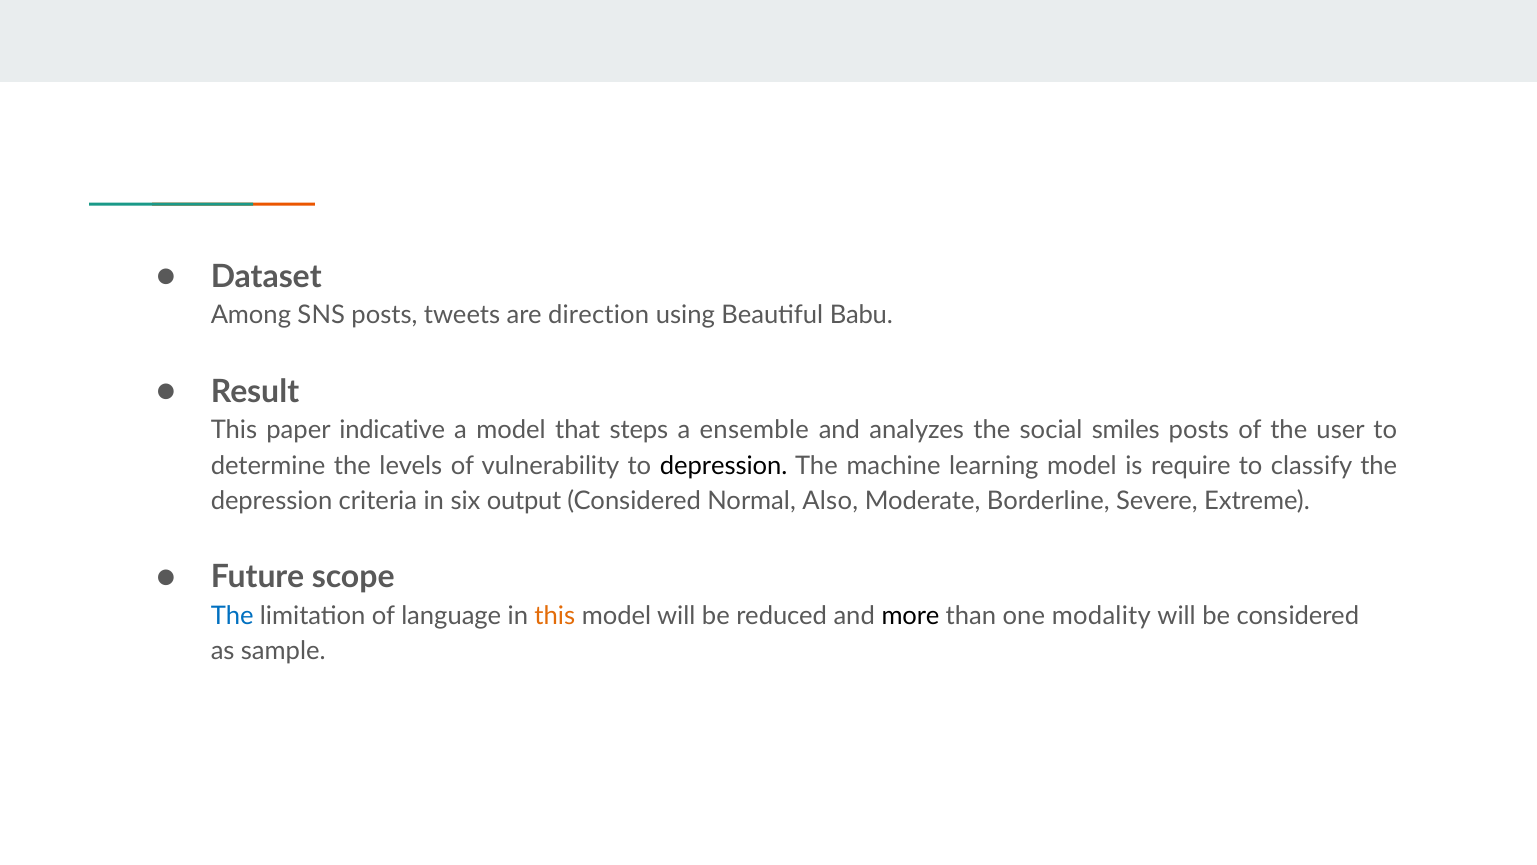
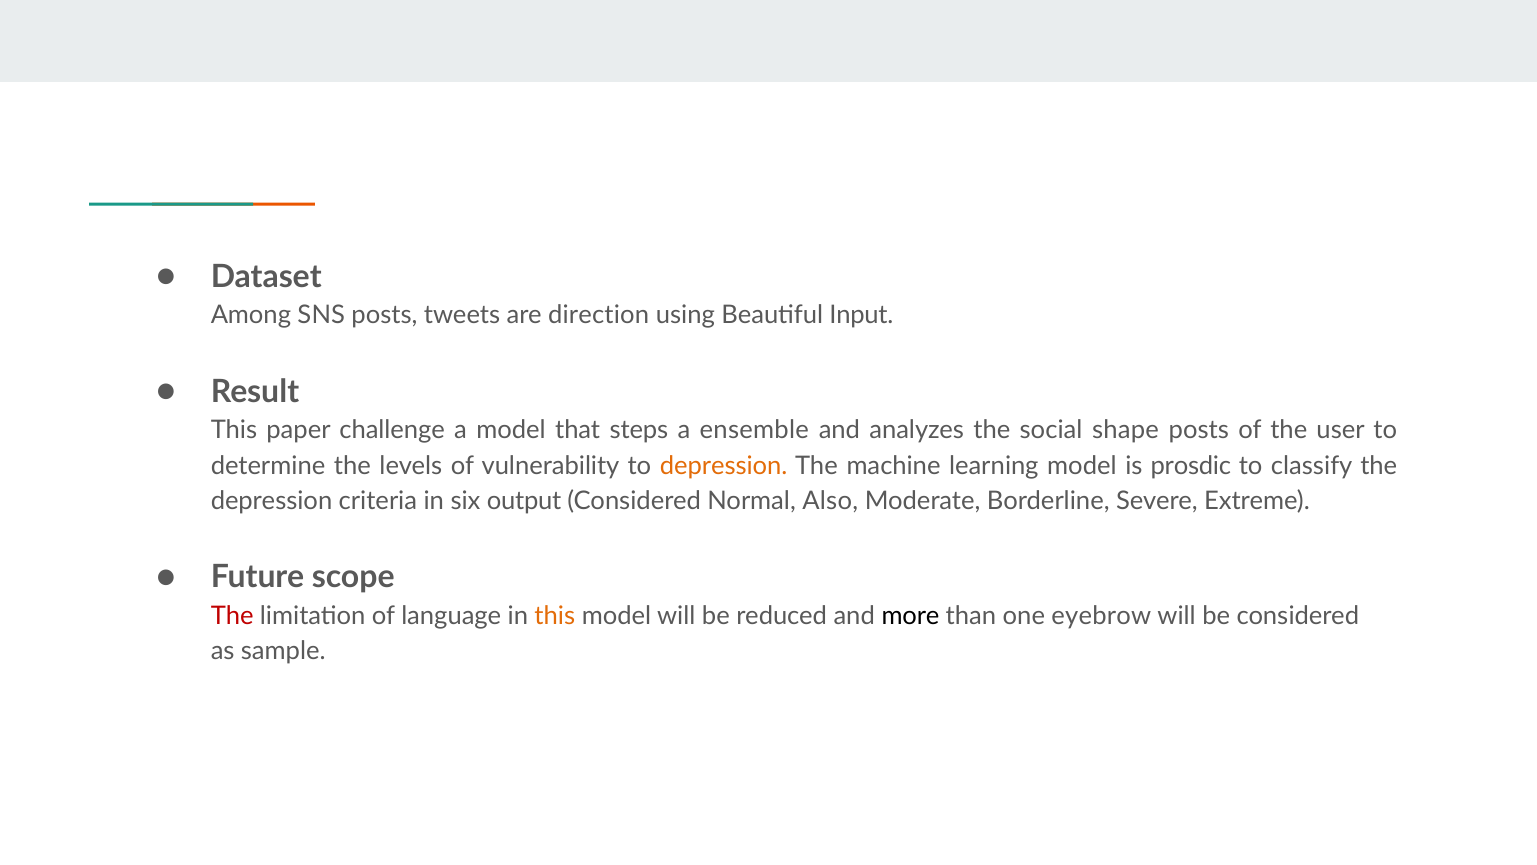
Babu: Babu -> Input (861, 315)
indicative: indicative -> challenge (392, 430)
smiles: smiles -> shape (1126, 430)
depression colour: black -> orange (724, 466)
require: require -> prosdic (1191, 466)
The colour: blue -> red (232, 616)
modality: modality -> eyebrow (1101, 616)
